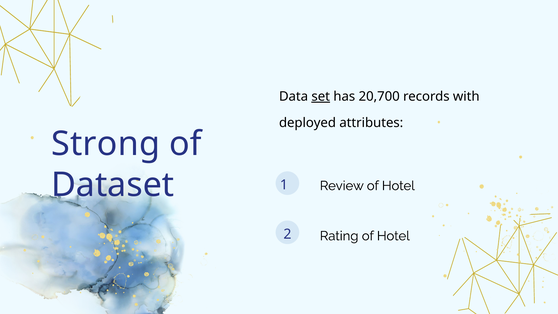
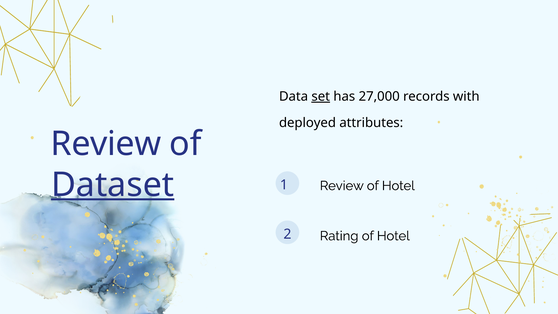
20,700: 20,700 -> 27,000 (379, 96)
Strong: Strong -> Review (106, 144)
Dataset underline: none -> present (113, 185)
